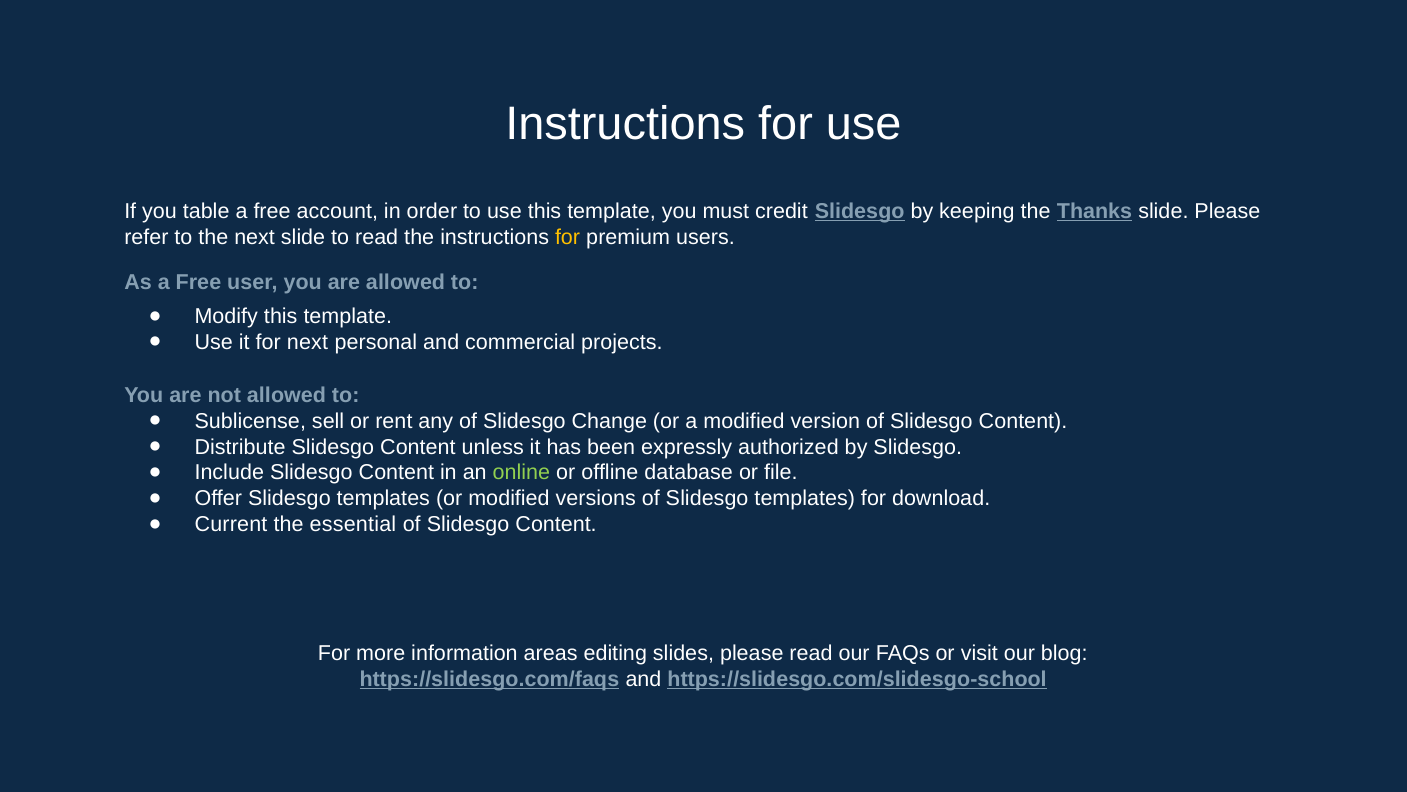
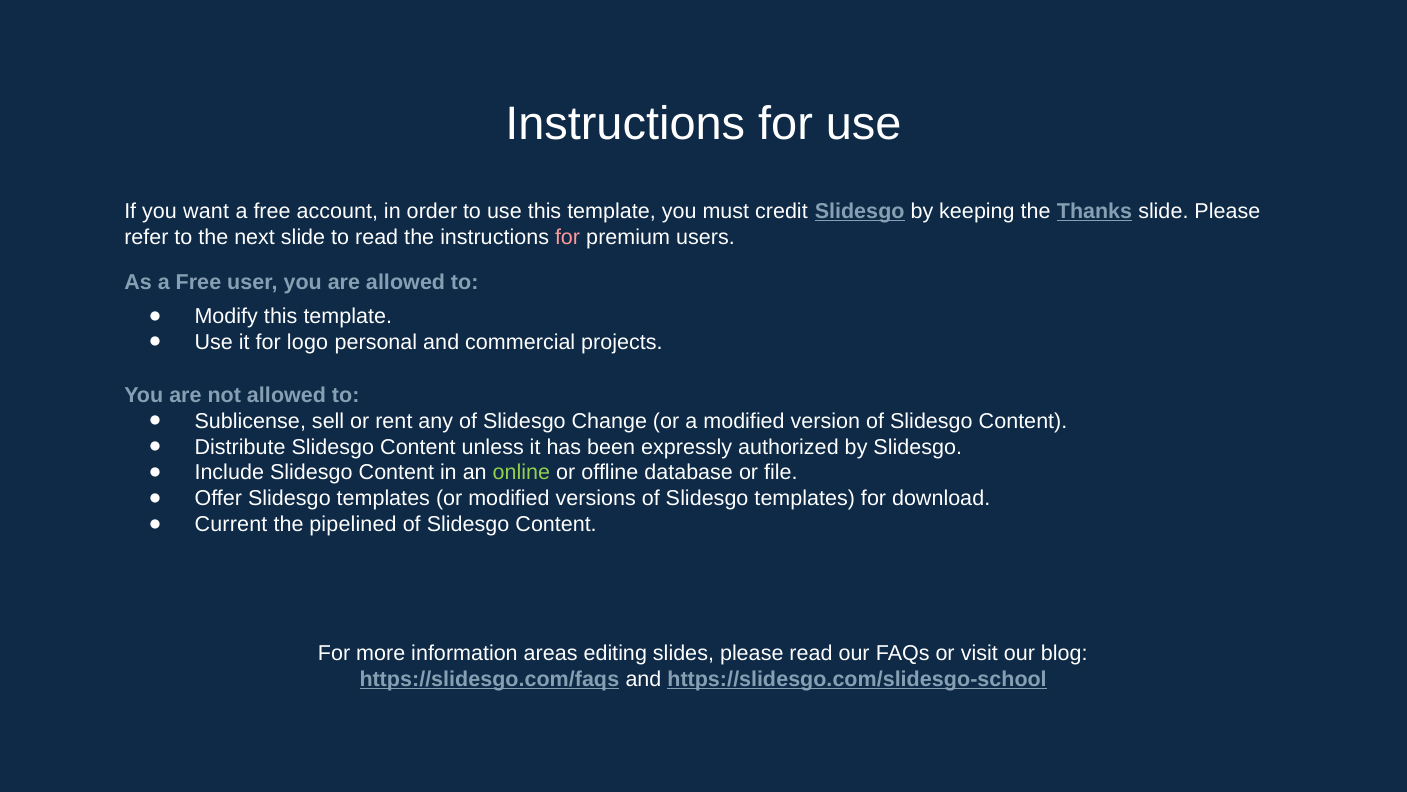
table: table -> want (206, 211)
for colour: yellow -> pink (568, 237)
for next: next -> logo (308, 342)
essential: essential -> pipelined (353, 524)
